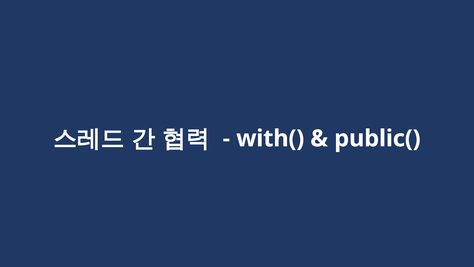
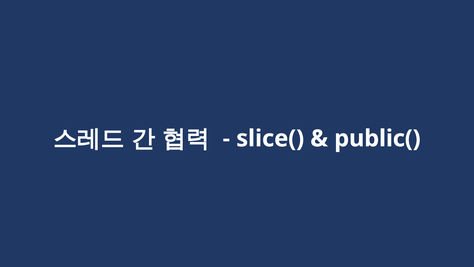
with(: with( -> slice( (270, 138)
